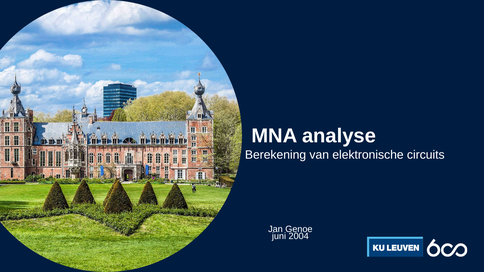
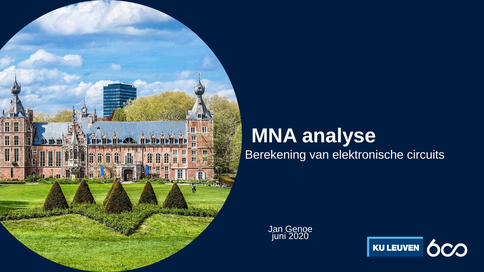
2004: 2004 -> 2020 (299, 237)
